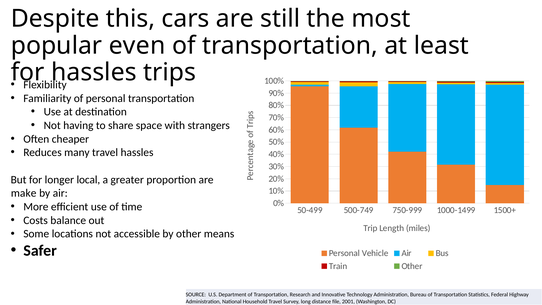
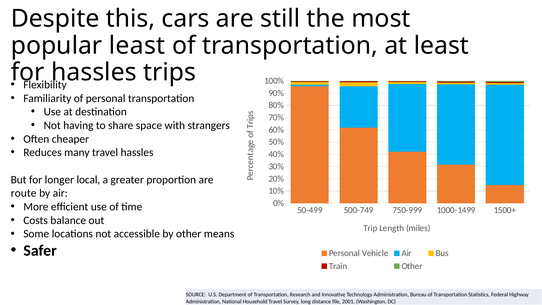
popular even: even -> least (137, 46)
make: make -> route (24, 193)
